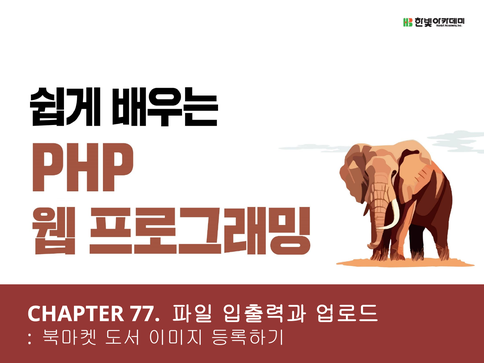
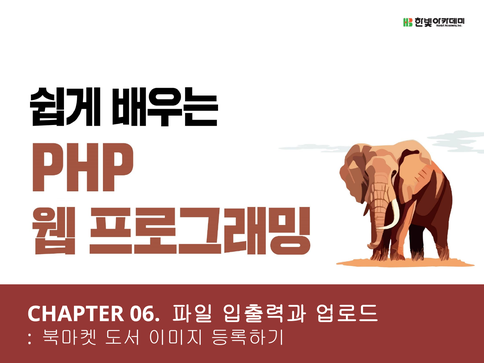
77: 77 -> 06 (145, 314)
